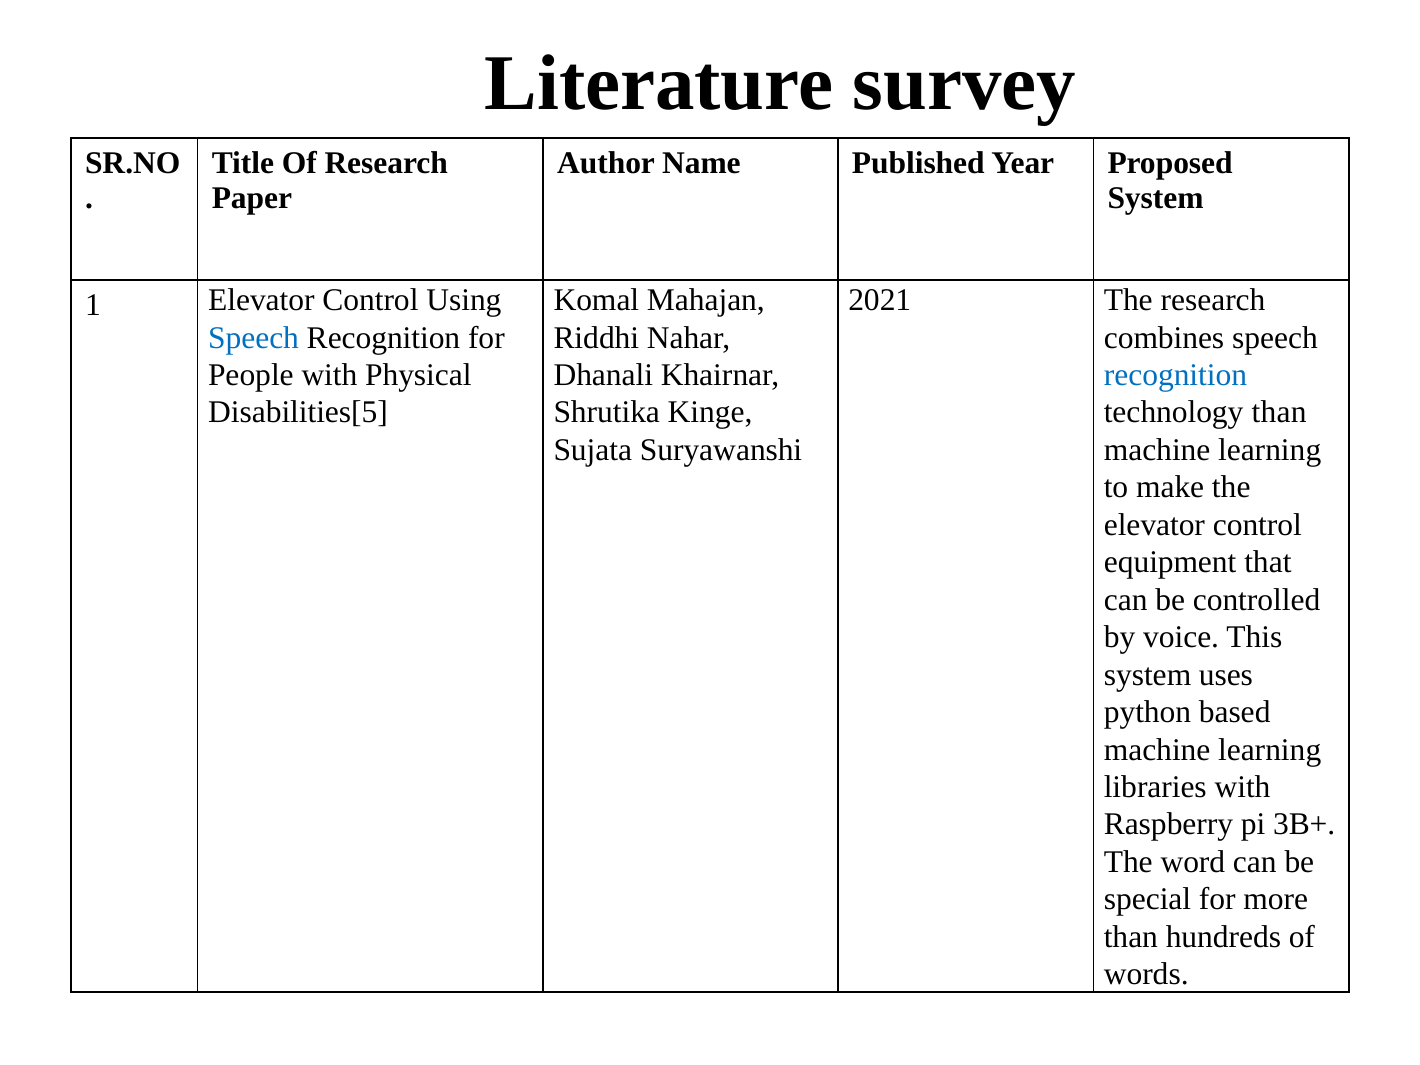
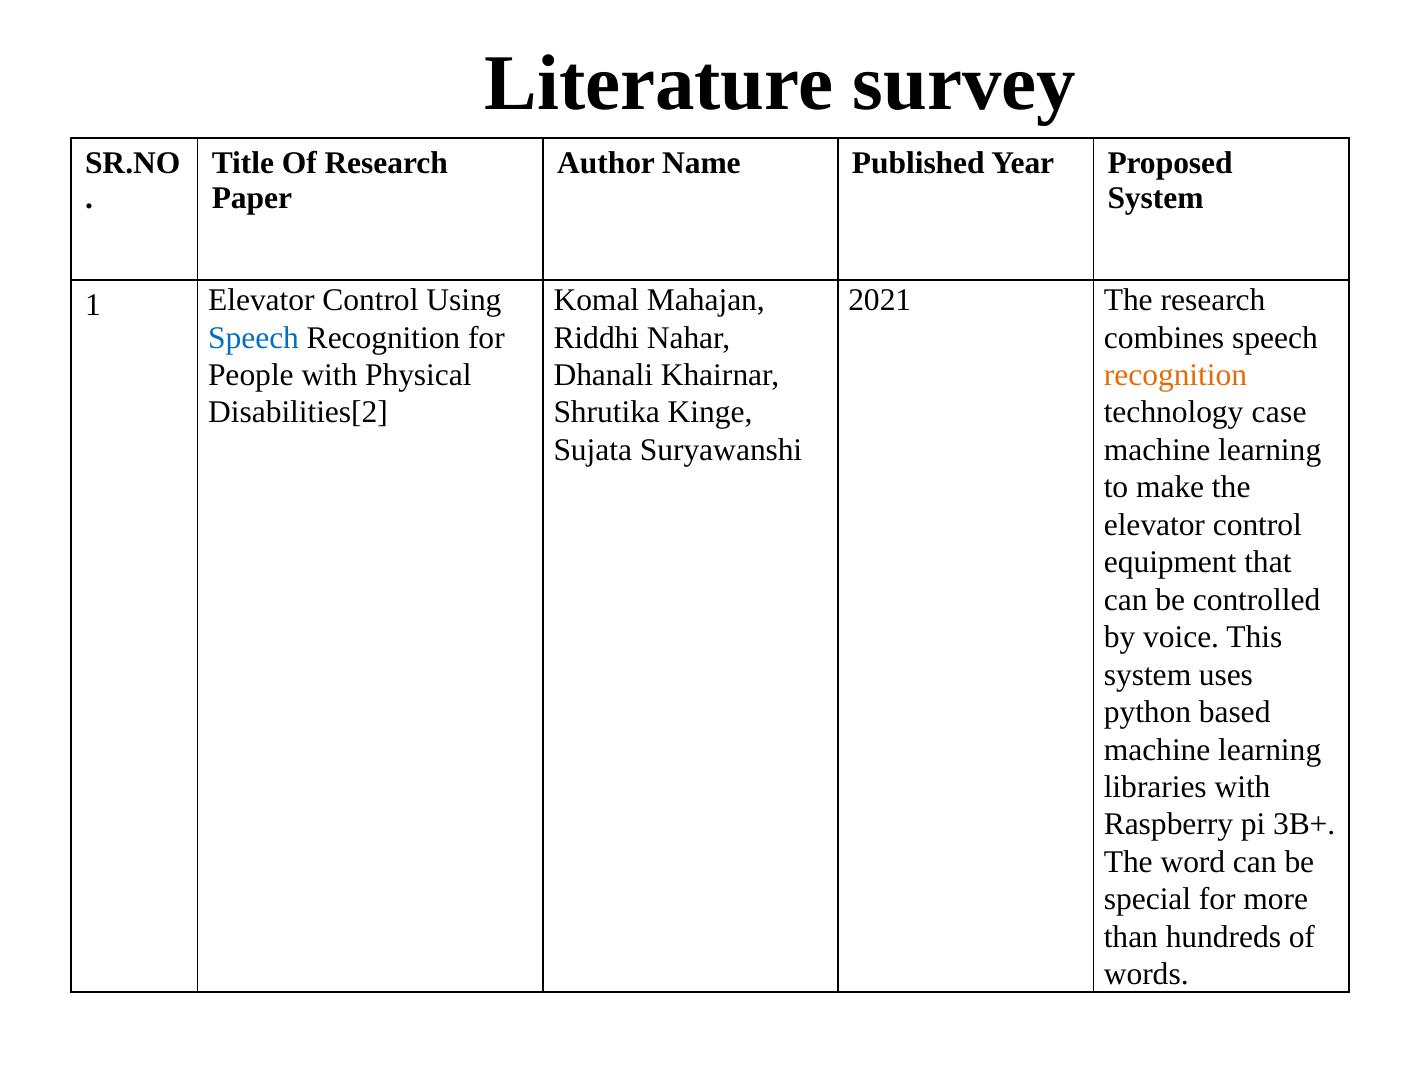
recognition colour: blue -> orange (1176, 375)
Disabilities[5: Disabilities[5 -> Disabilities[2 (298, 413)
technology than: than -> case (1279, 413)
